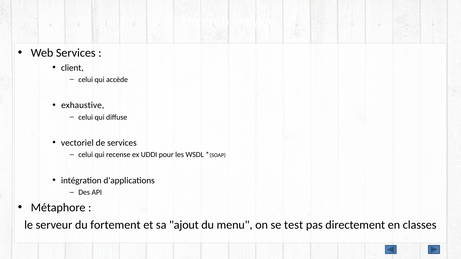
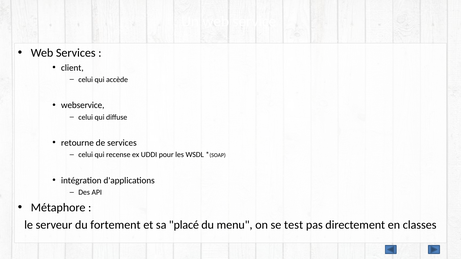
exhaustive: exhaustive -> webservice (83, 105)
vectoriel: vectoriel -> retourne (77, 143)
ajout: ajout -> placé (184, 225)
